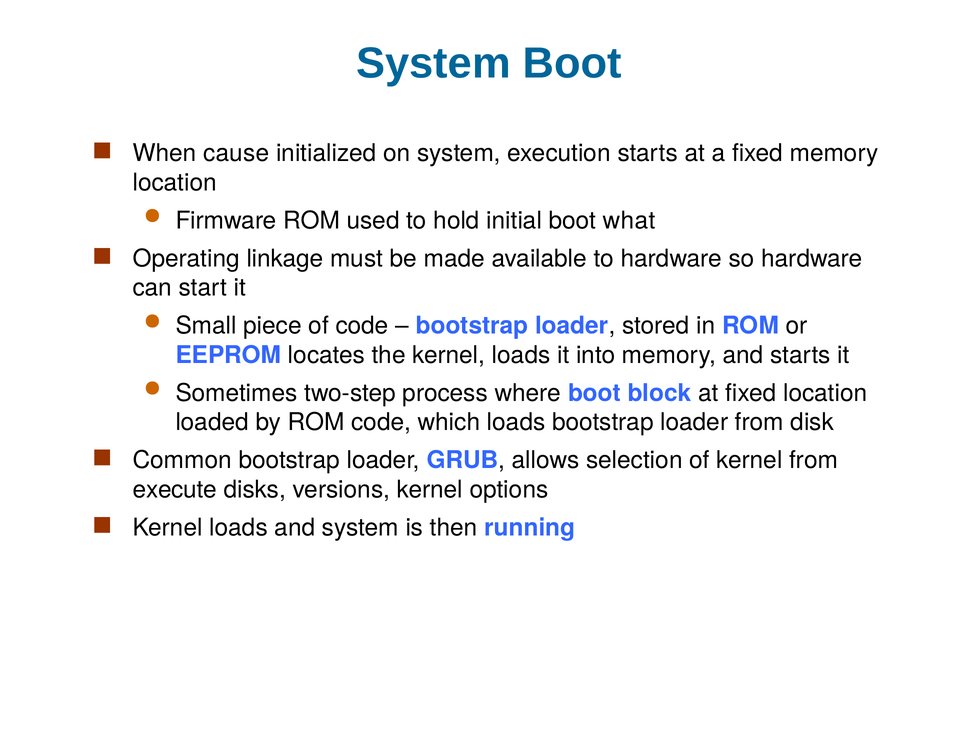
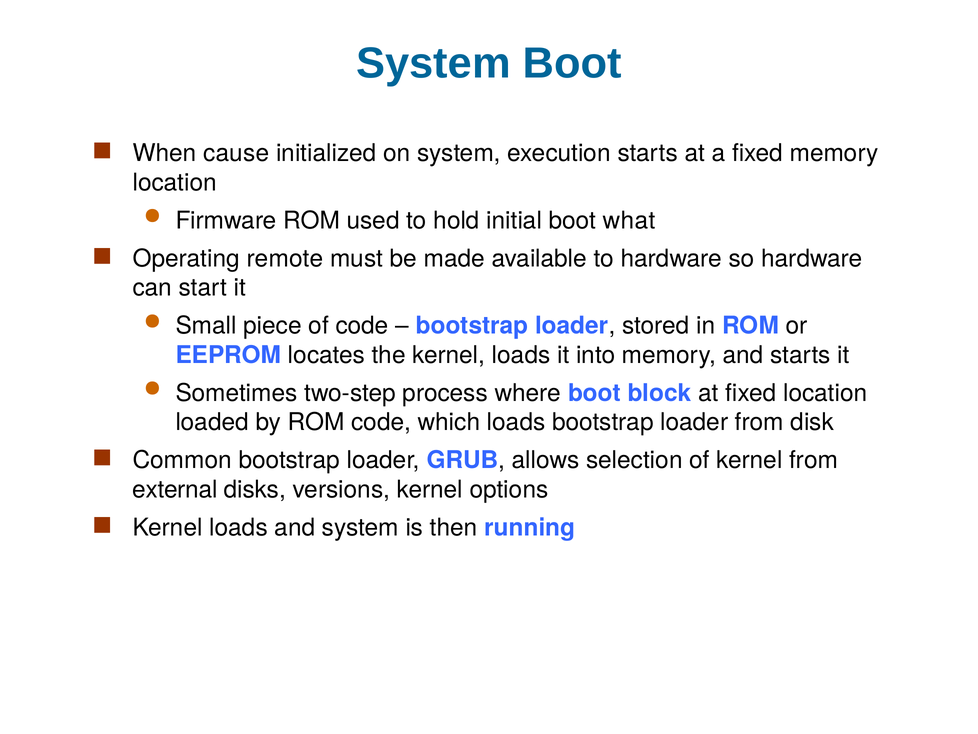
linkage: linkage -> remote (285, 258)
execute: execute -> external (175, 489)
